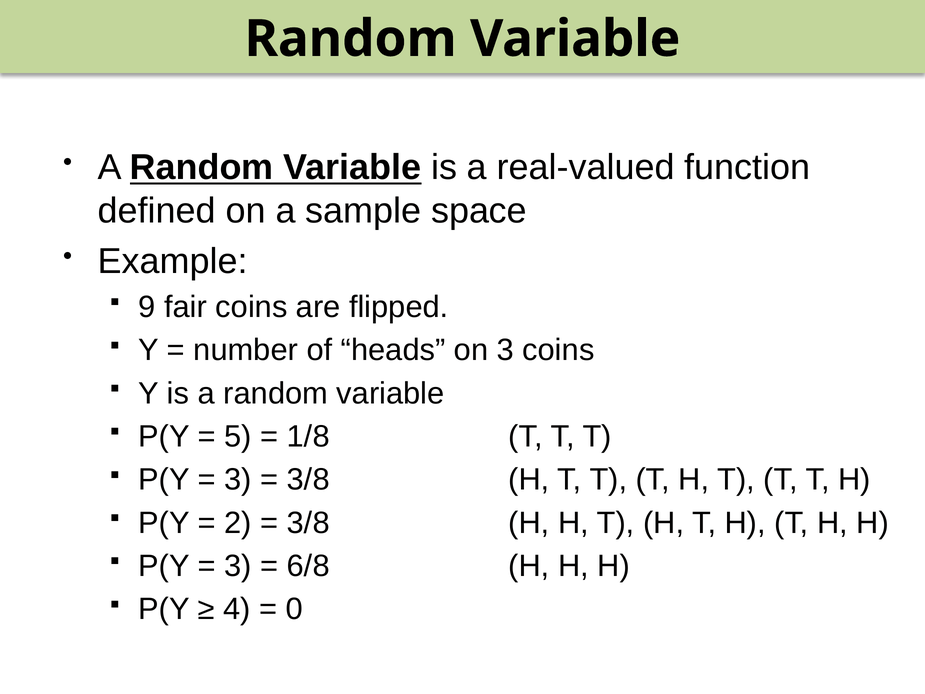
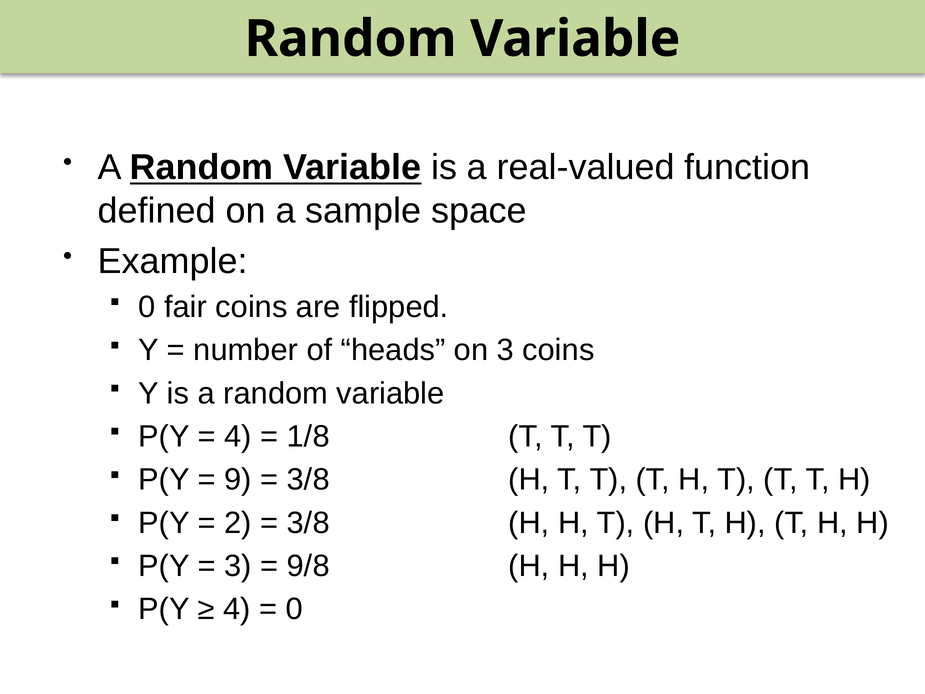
9: 9 -> 0 (147, 307)
5: 5 -> 4 (238, 436)
3: 3 -> 9 (238, 480)
6/8: 6/8 -> 9/8 (308, 566)
